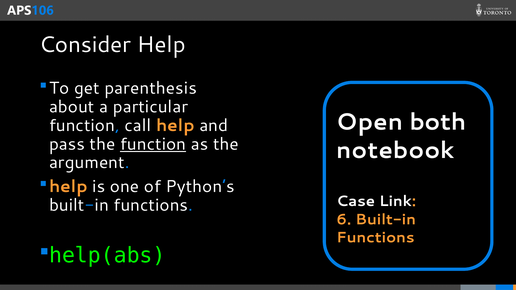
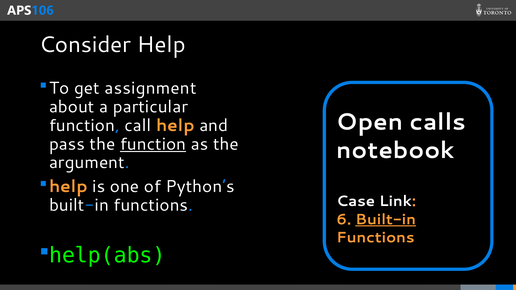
parenthesis: parenthesis -> assignment (151, 88)
both: both -> calls (438, 122)
Built-in underline: none -> present (386, 220)
